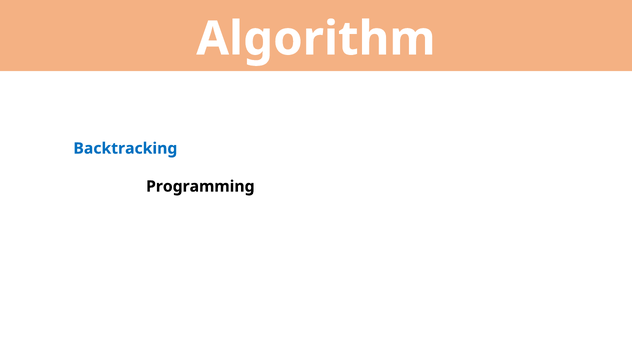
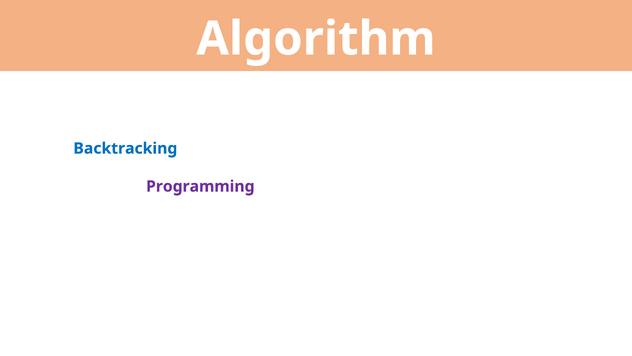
Programming colour: black -> purple (200, 186)
